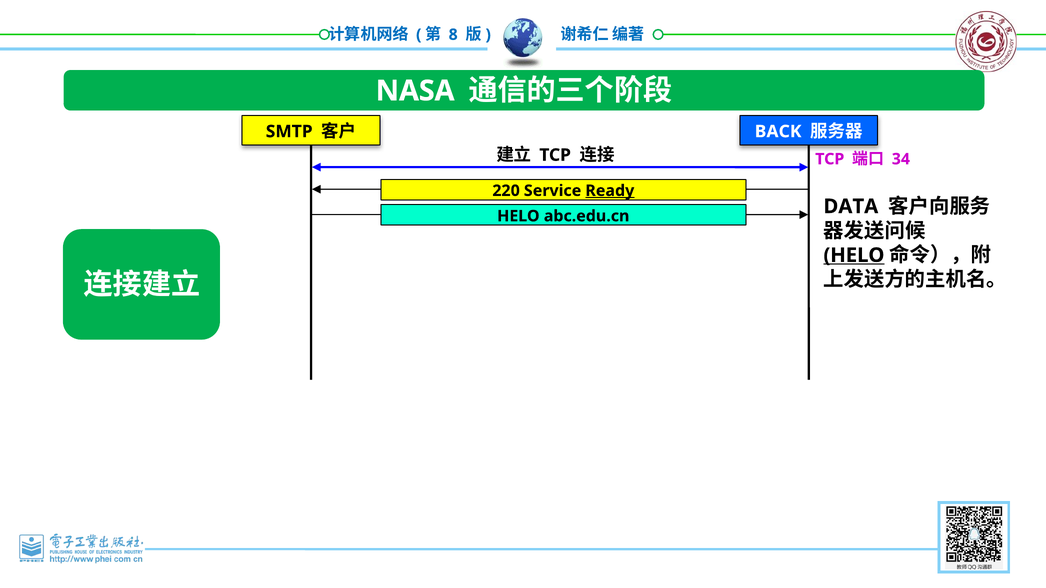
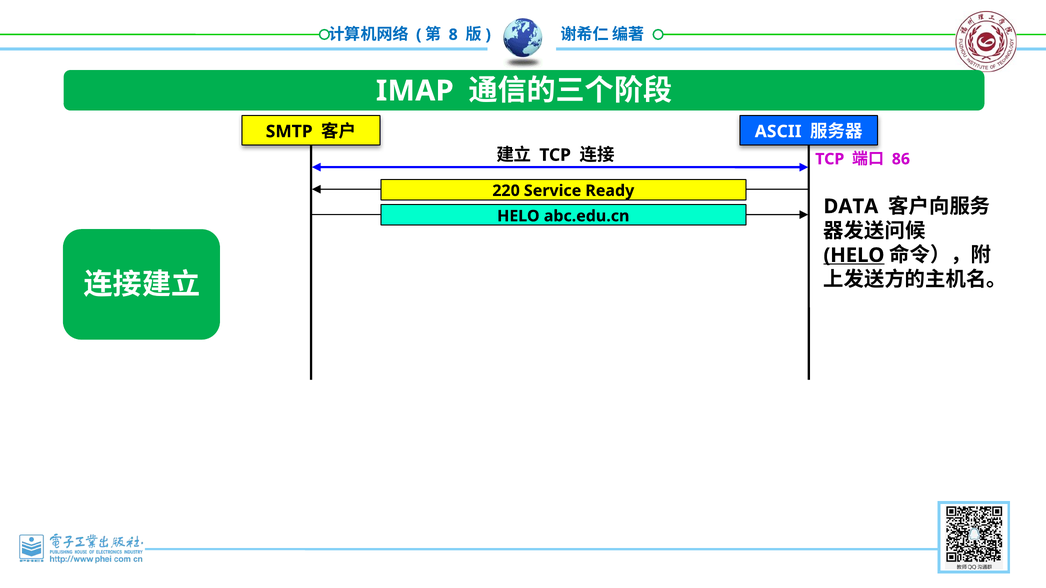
NASA: NASA -> IMAP (415, 91)
BACK: BACK -> ASCII (778, 132)
34: 34 -> 86 (901, 159)
Ready underline: present -> none (610, 191)
